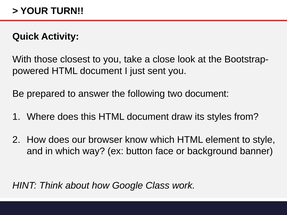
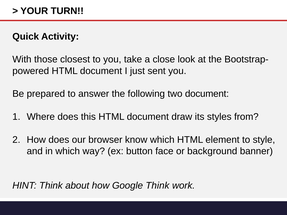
Google Class: Class -> Think (157, 186)
